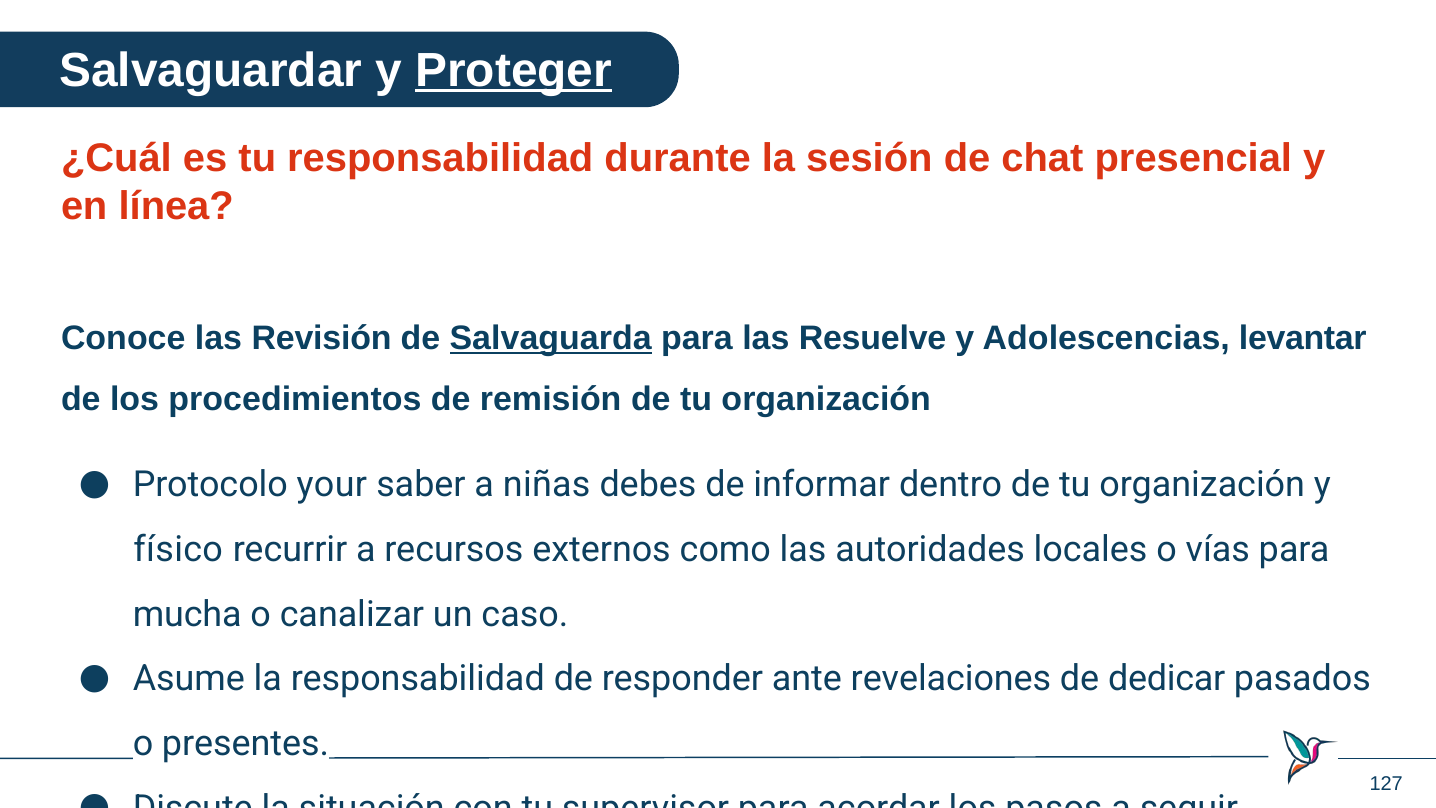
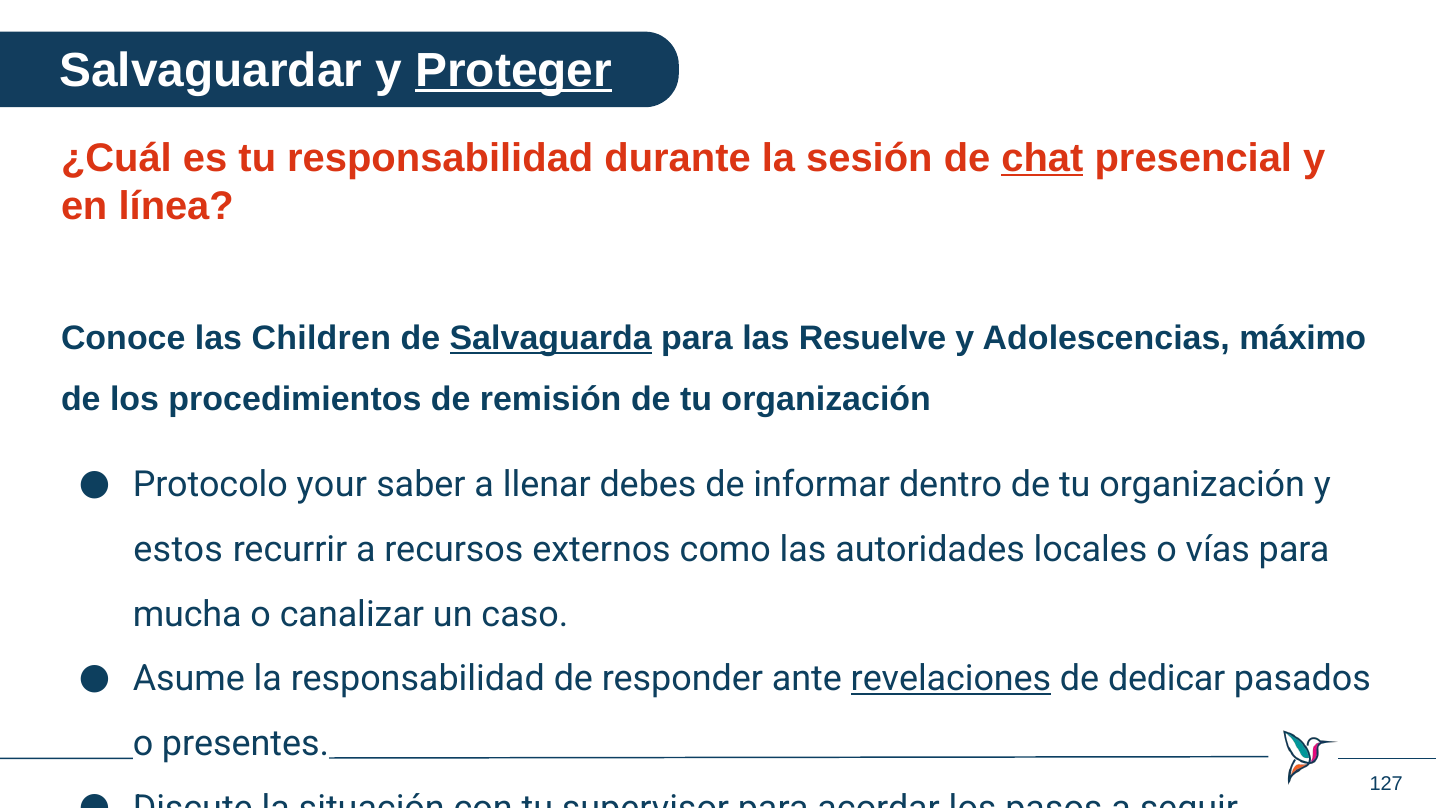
chat underline: none -> present (1042, 158)
Revisión: Revisión -> Children (321, 338)
levantar: levantar -> máximo (1303, 338)
niñas: niñas -> llenar (547, 485)
físico: físico -> estos (178, 549)
revelaciones underline: none -> present (951, 679)
